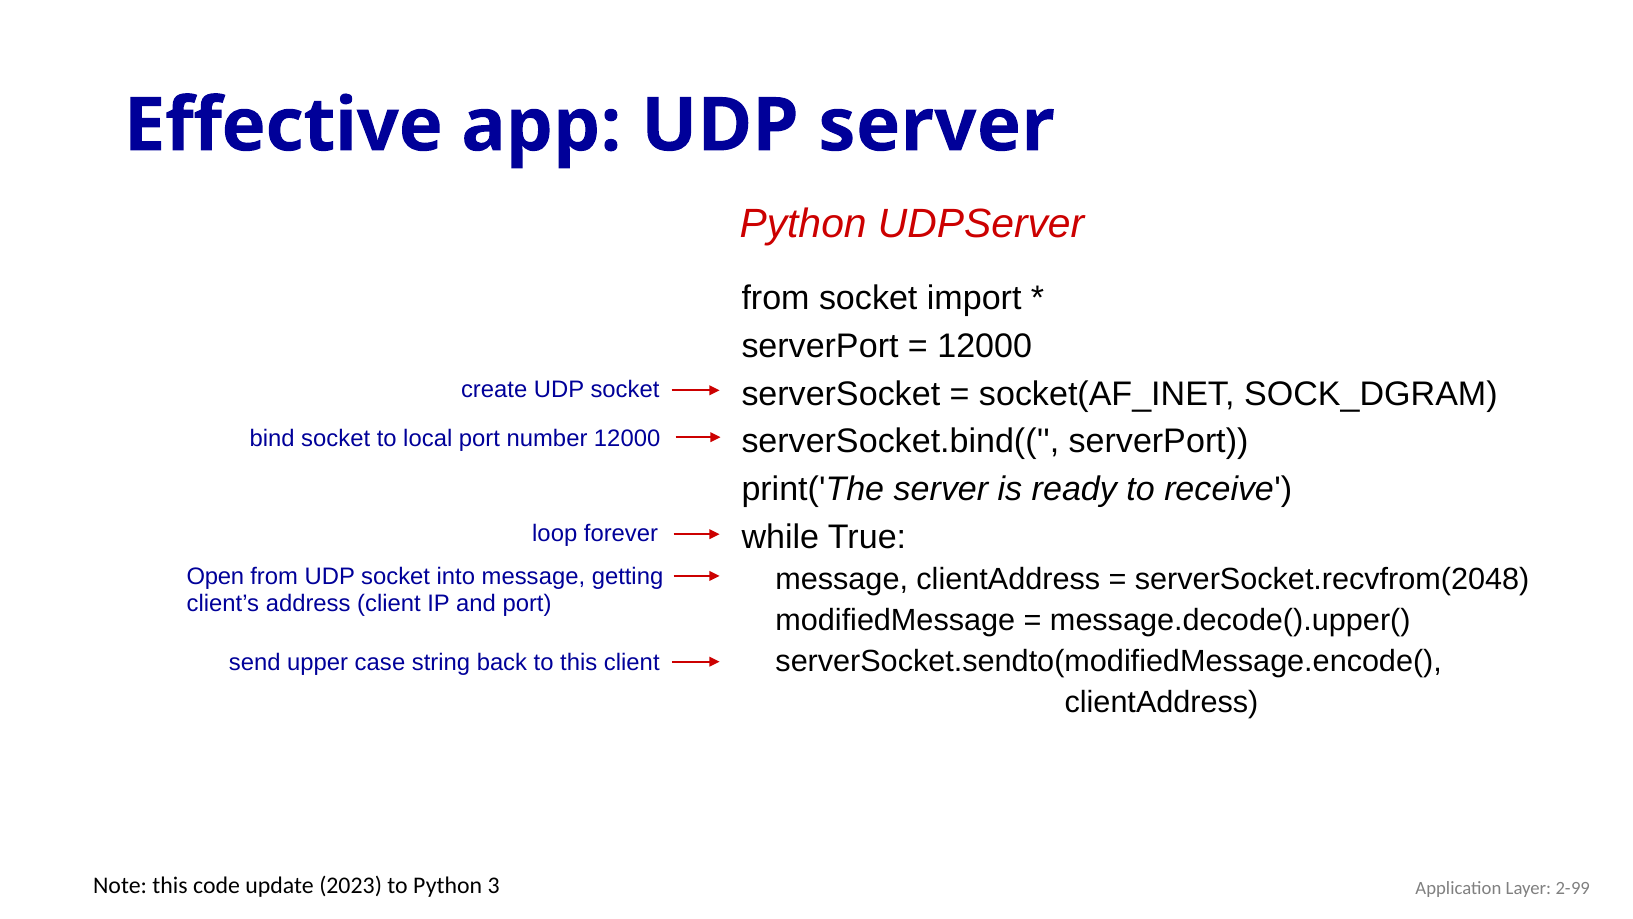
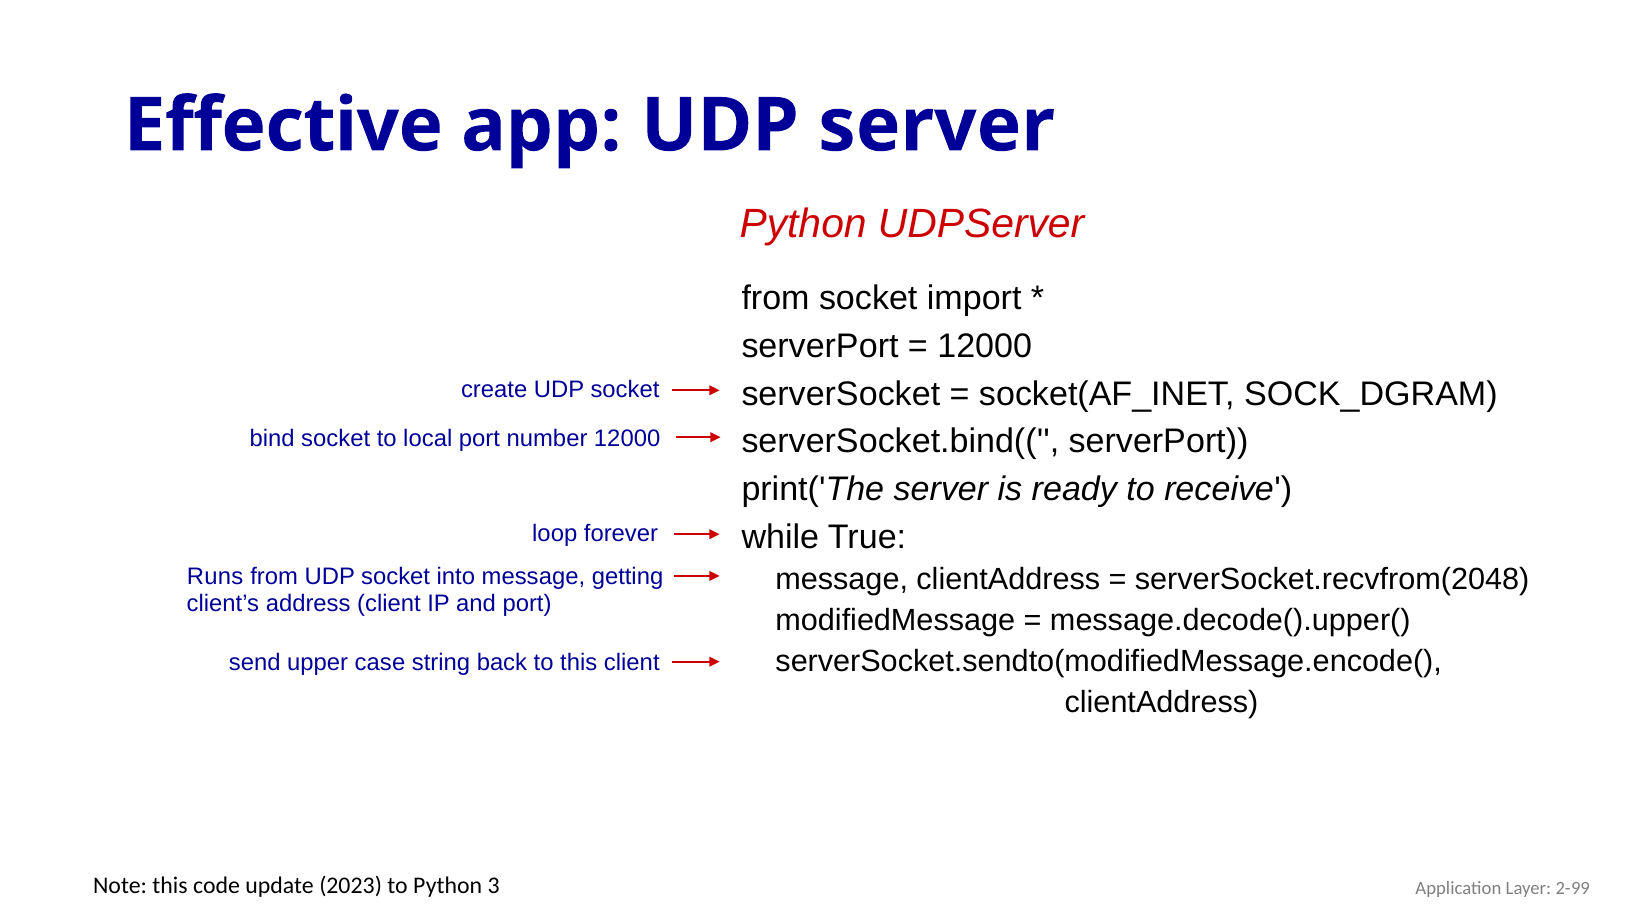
Open: Open -> Runs (215, 576)
